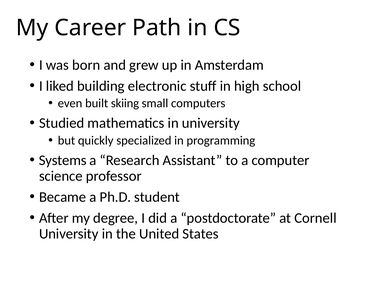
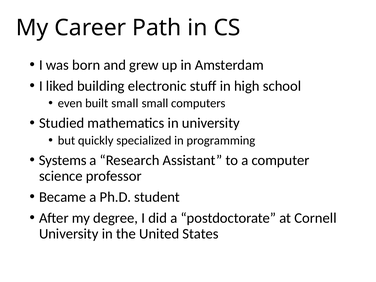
built skiing: skiing -> small (125, 103)
